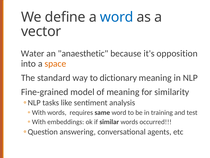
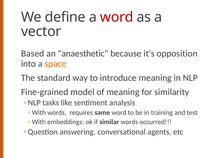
word colour: blue -> red (117, 17)
Water: Water -> Based (33, 53)
dictionary: dictionary -> introduce (118, 78)
